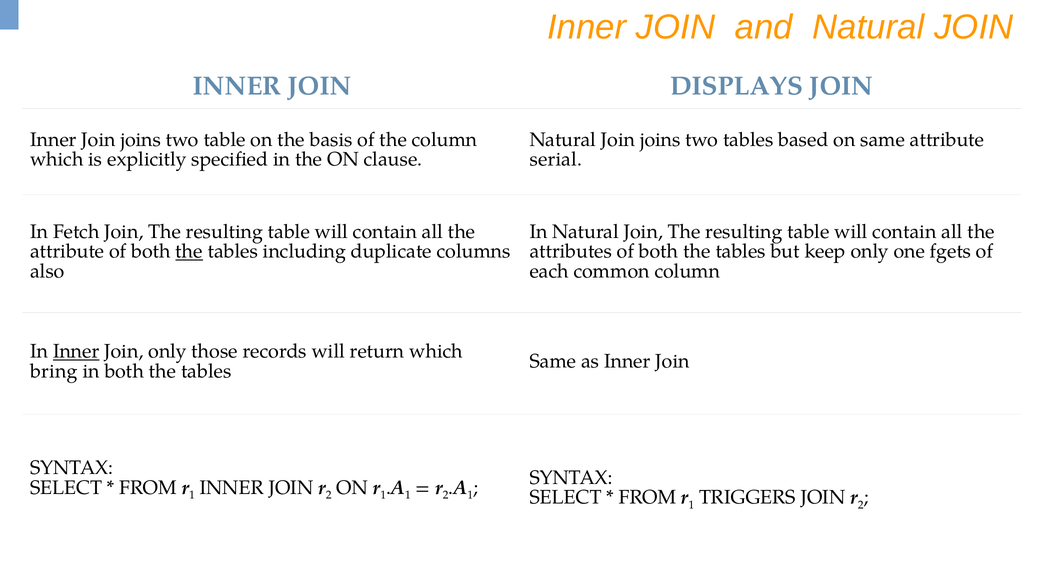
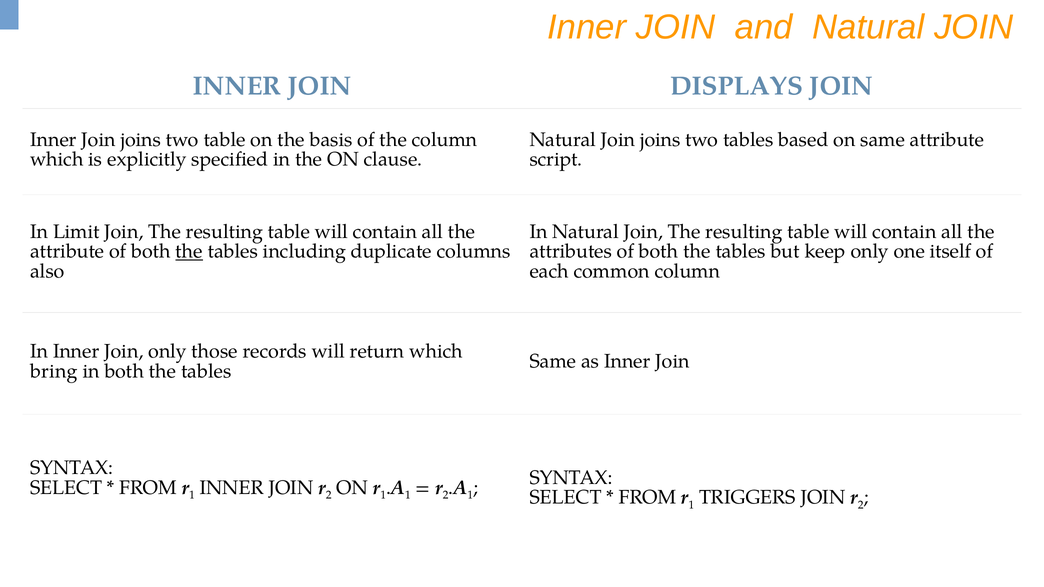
serial: serial -> script (556, 159)
Fetch: Fetch -> Limit (76, 232)
fgets: fgets -> itself (951, 252)
Inner underline: present -> none (76, 352)
